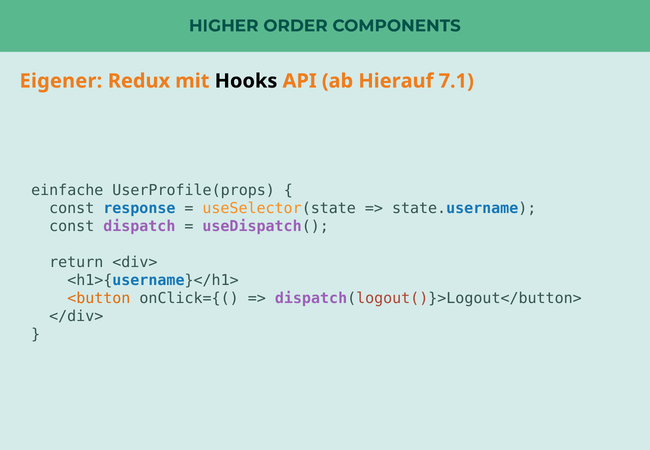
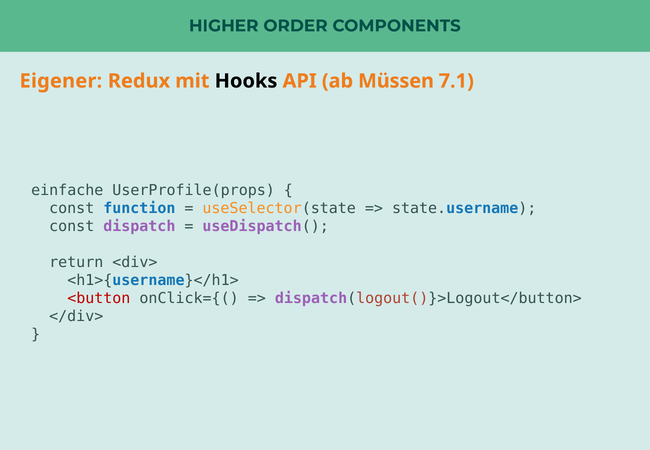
Hierauf: Hierauf -> Müssen (396, 81)
response: response -> function (139, 208)
<button colour: orange -> red (99, 298)
